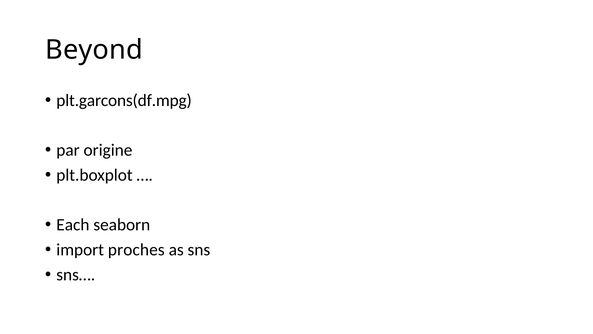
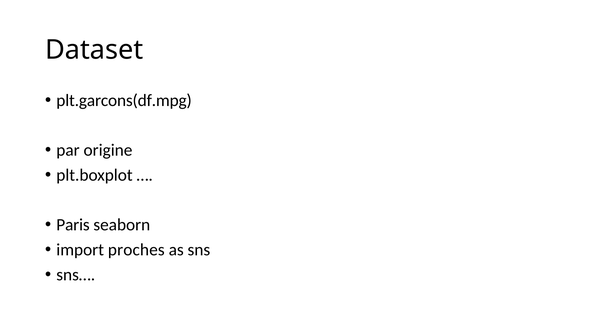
Beyond: Beyond -> Dataset (94, 50)
Each: Each -> Paris (73, 225)
